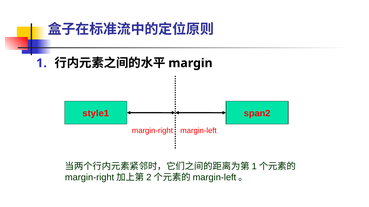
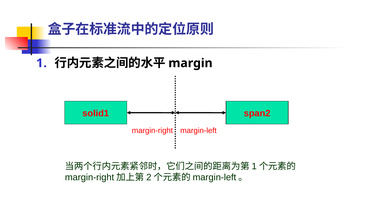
style1: style1 -> solid1 (96, 114)
